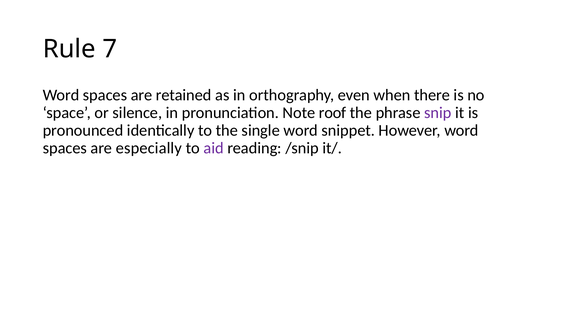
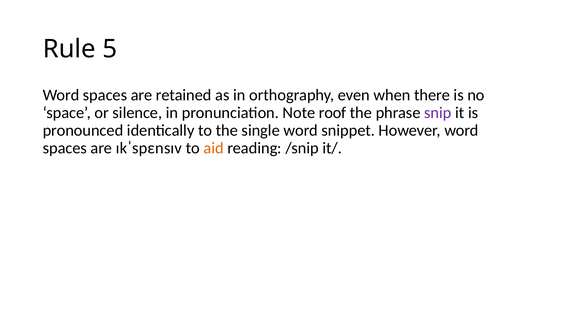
7: 7 -> 5 (110, 49)
especially: especially -> ɪkˈspεnsɪv (149, 148)
aid colour: purple -> orange (214, 148)
